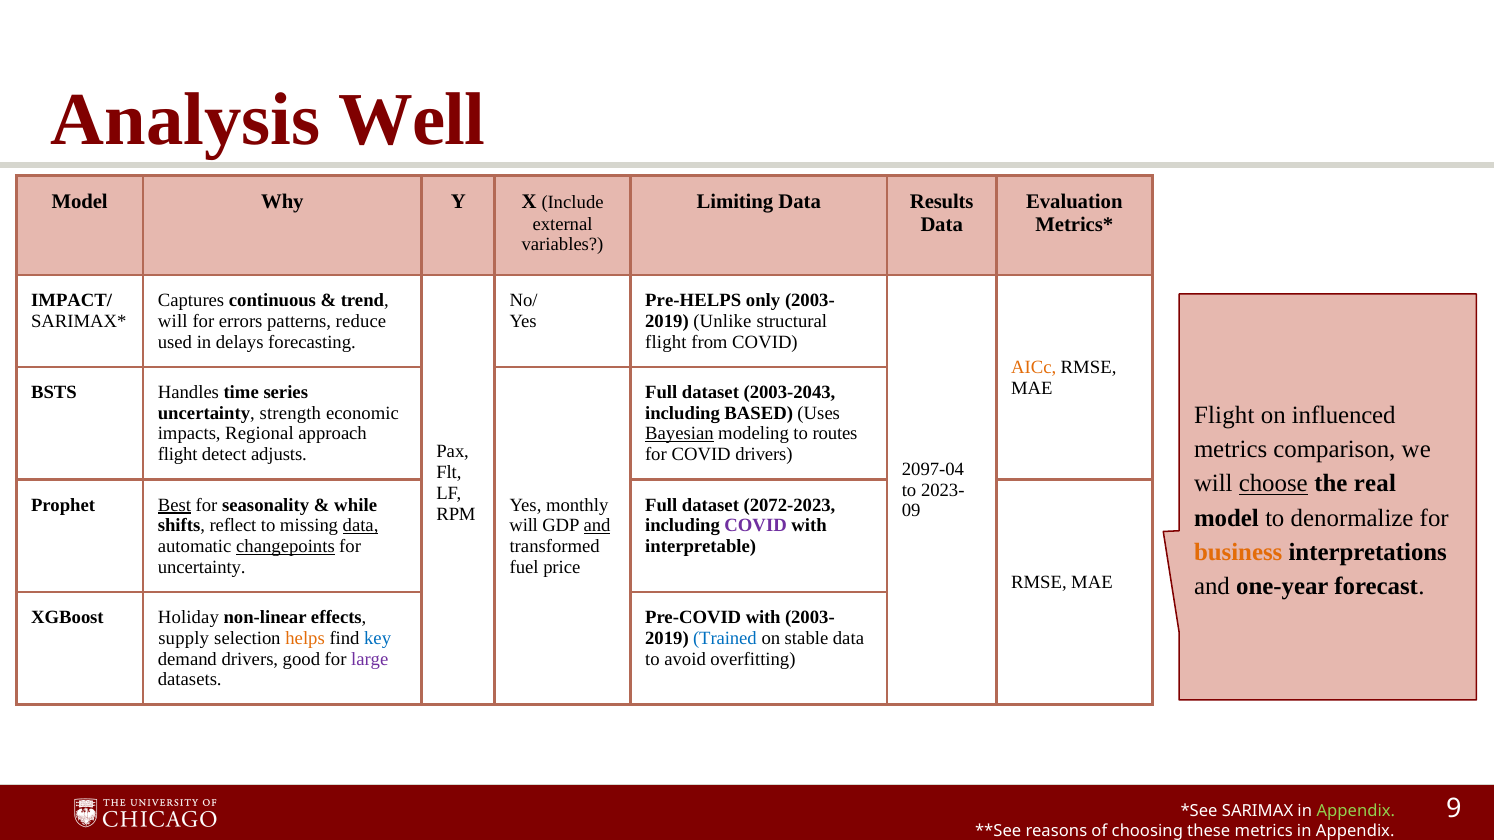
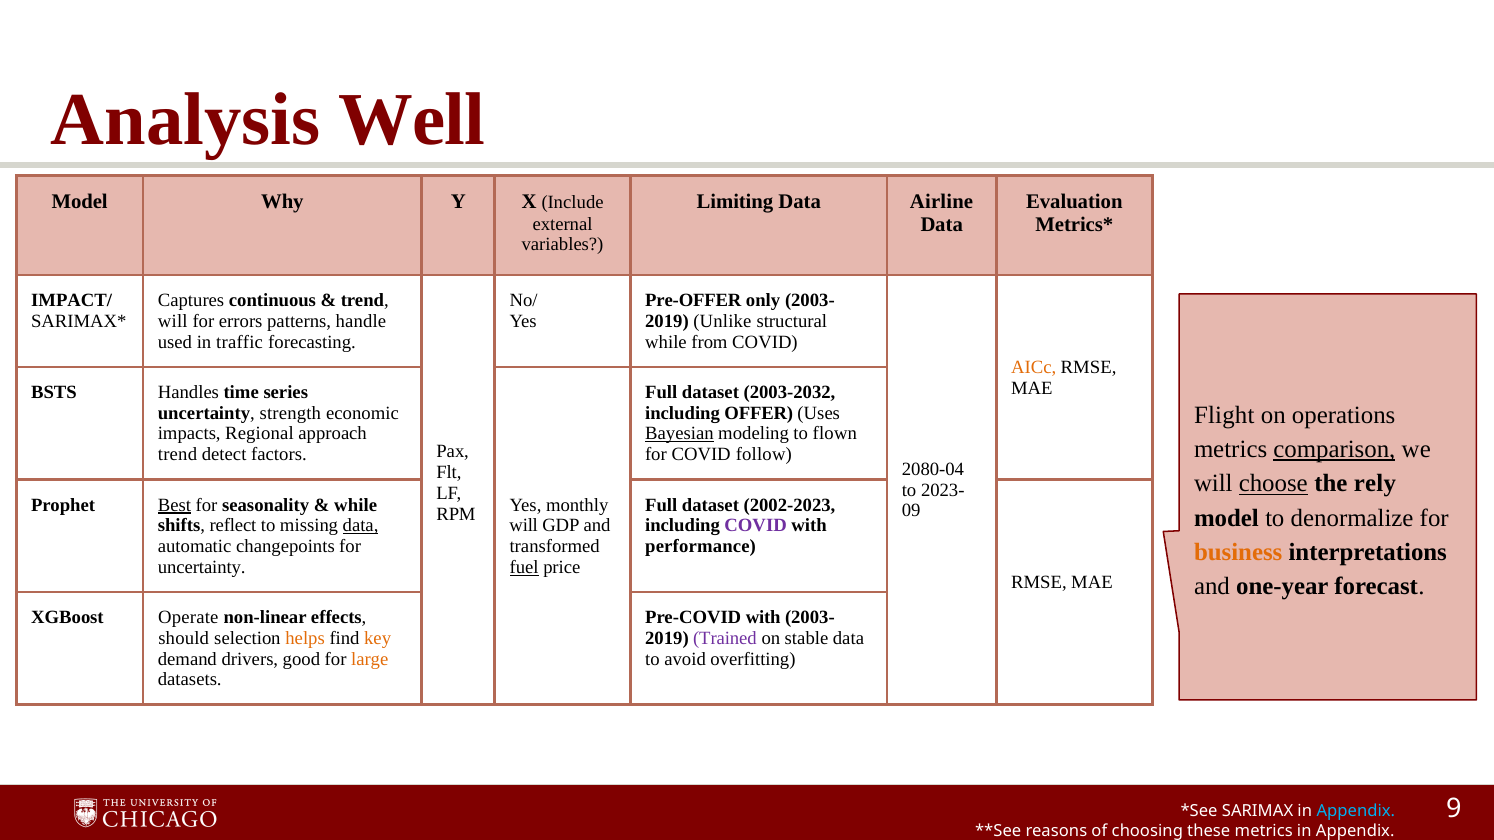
Results: Results -> Airline (942, 202)
Pre-HELPS: Pre-HELPS -> Pre-OFFER (693, 301)
reduce: reduce -> handle (361, 321)
delays: delays -> traffic (240, 342)
flight: flight -> while (666, 342)
2003-2043: 2003-2043 -> 2003-2032 (789, 393)
influenced: influenced -> operations (1344, 415)
BASED: BASED -> OFFER (759, 413)
routes: routes -> flown (835, 434)
comparison underline: none -> present (1334, 450)
flight: flight -> trend (178, 455)
adjusts: adjusts -> factors (279, 455)
COVID drivers: drivers -> follow (764, 455)
2097-04: 2097-04 -> 2080-04 (933, 470)
real: real -> rely (1375, 484)
2072-2023: 2072-2023 -> 2002-2023 (789, 505)
and underline: present -> none (597, 526)
changepoints underline: present -> none (285, 547)
interpretable: interpretable -> performance (701, 547)
fuel underline: none -> present (524, 567)
Holiday: Holiday -> Operate (188, 618)
supply: supply -> should (184, 639)
key colour: blue -> orange (378, 639)
Trained colour: blue -> purple (725, 639)
large colour: purple -> orange (370, 659)
Appendix colour: light green -> light blue (1356, 811)
